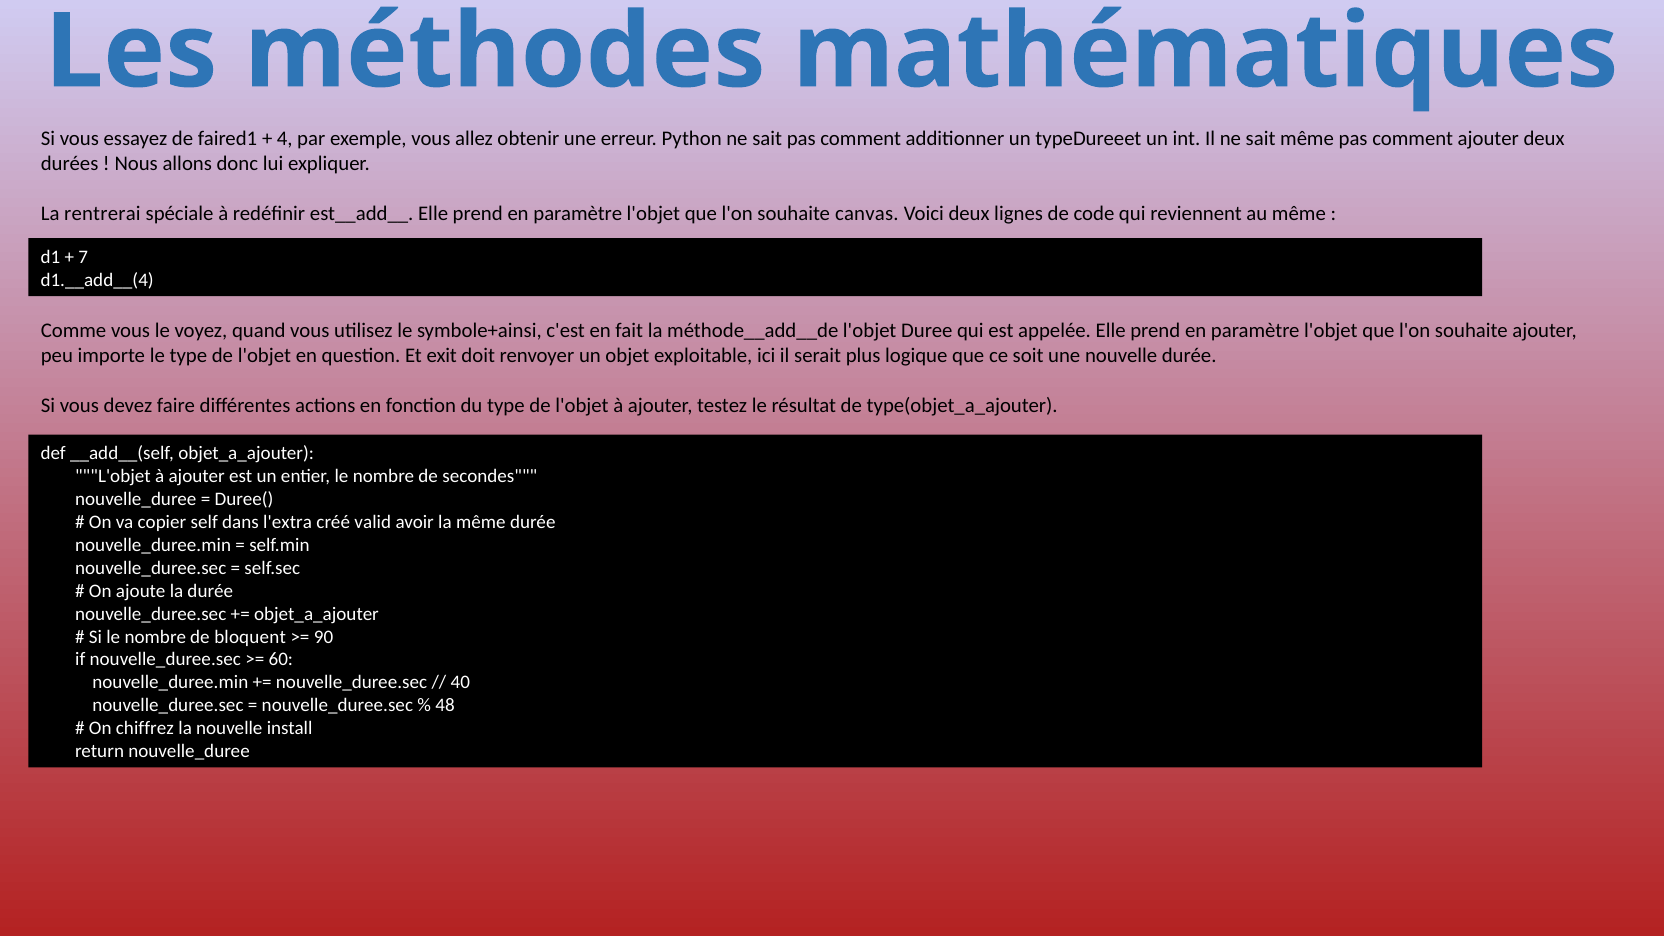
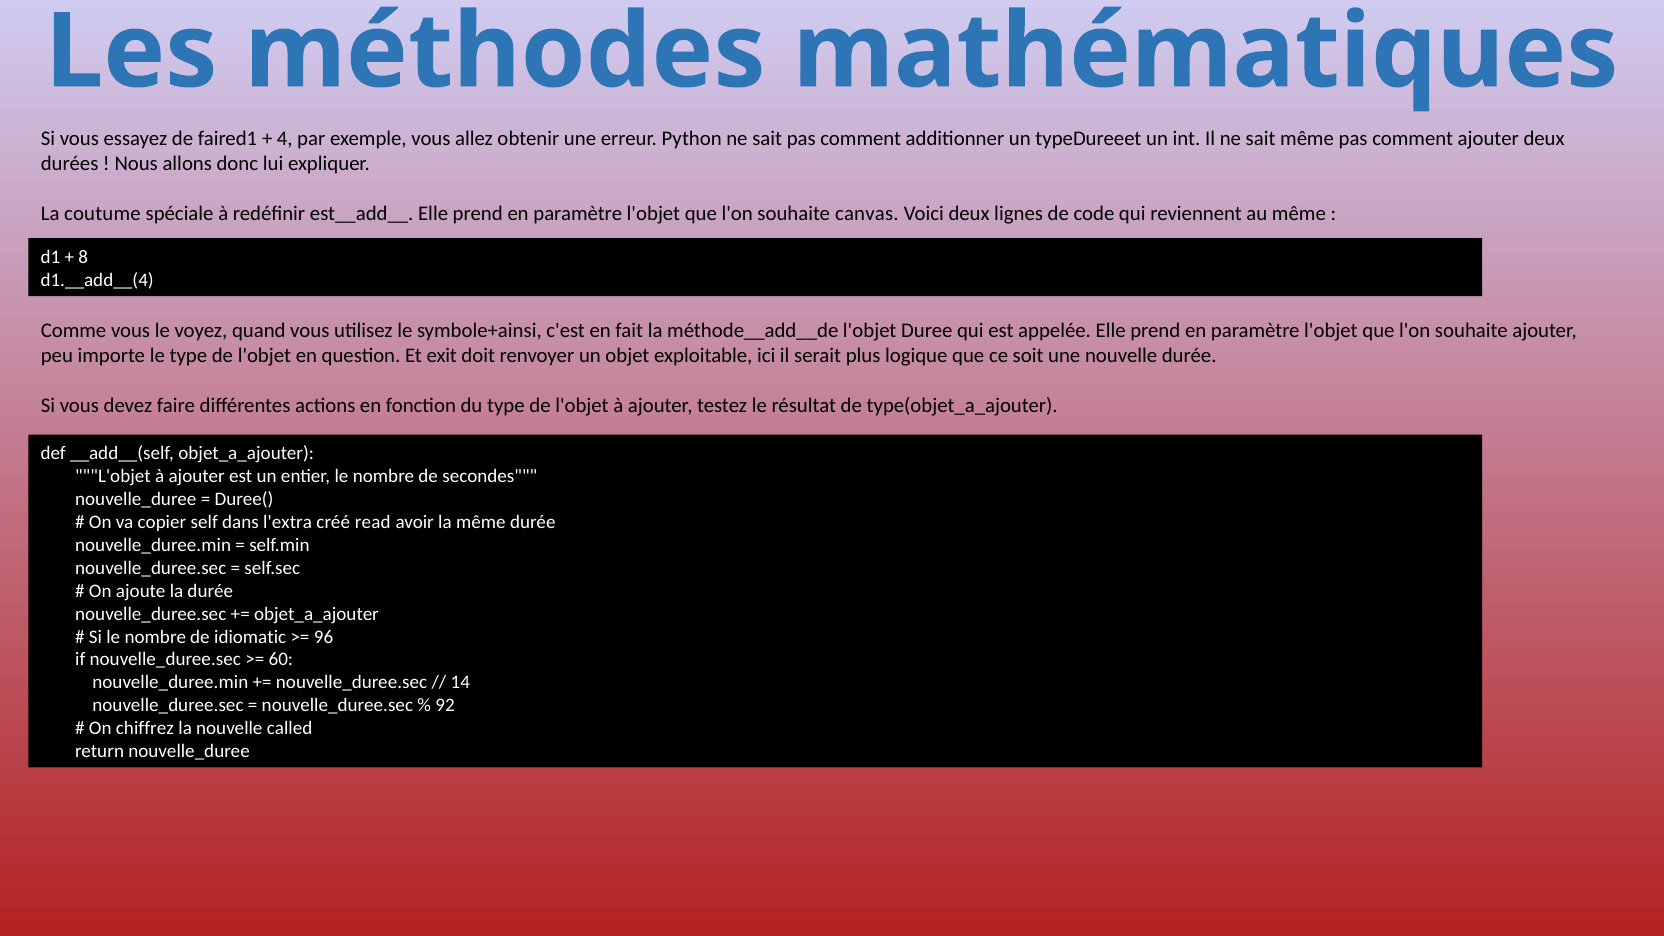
rentrerai: rentrerai -> coutume (102, 214)
7: 7 -> 8 (83, 257)
valid: valid -> read (373, 522)
bloquent: bloquent -> idiomatic (250, 637)
90: 90 -> 96 (323, 637)
40: 40 -> 14 (460, 683)
48: 48 -> 92 (445, 705)
install: install -> called (290, 728)
